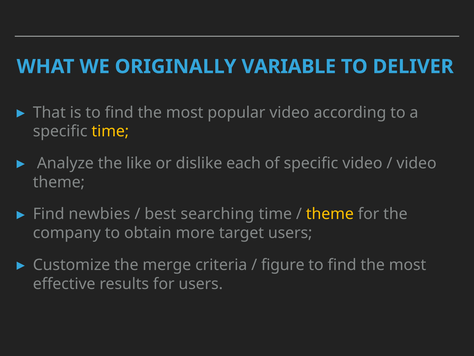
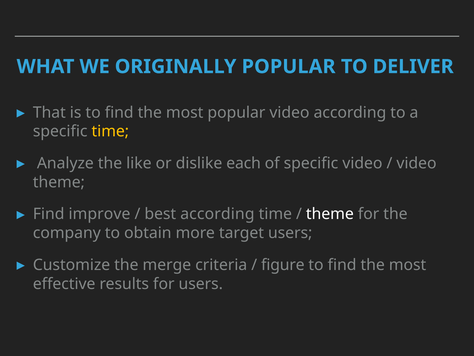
ORIGINALLY VARIABLE: VARIABLE -> POPULAR (289, 67)
newbies: newbies -> improve (99, 214)
best searching: searching -> according (217, 214)
theme colour: yellow -> white (330, 214)
